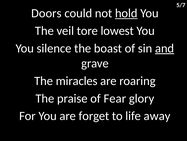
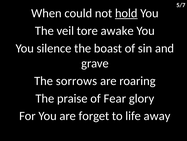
Doors: Doors -> When (46, 13)
lowest: lowest -> awake (117, 31)
and underline: present -> none (165, 48)
miracles: miracles -> sorrows (77, 80)
